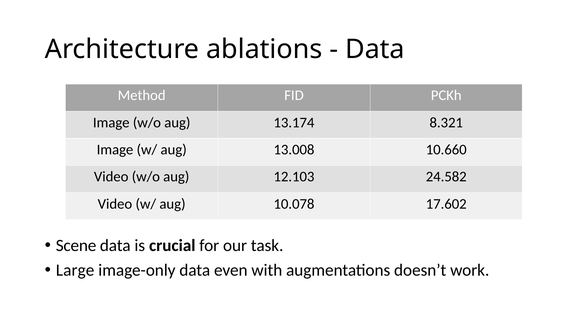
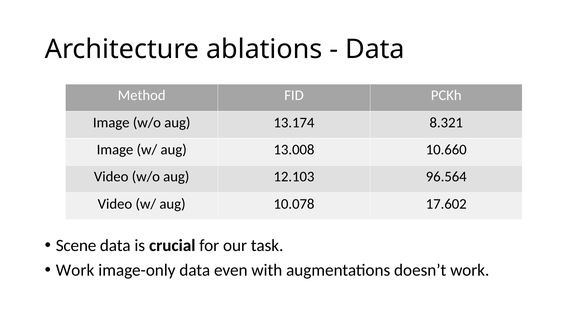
24.582: 24.582 -> 96.564 (446, 177)
Large: Large -> Work (75, 270)
